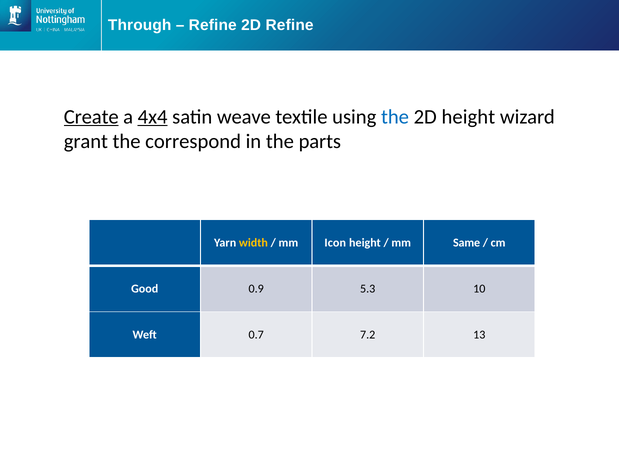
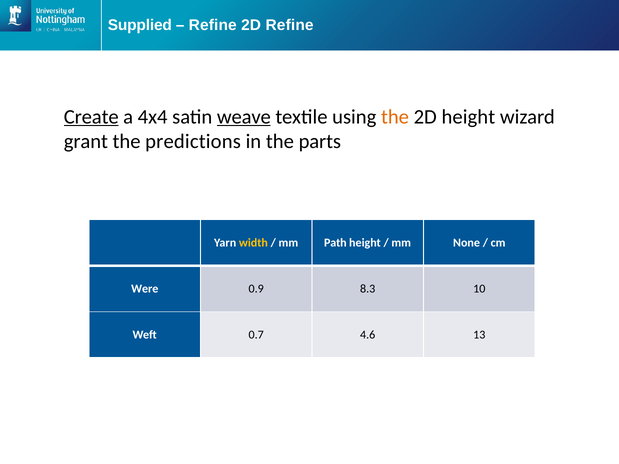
Through: Through -> Supplied (140, 25)
4x4 underline: present -> none (153, 117)
weave underline: none -> present (244, 117)
the colour: blue -> orange (395, 117)
correspond: correspond -> predictions (193, 142)
Icon: Icon -> Path (335, 243)
Same: Same -> None (467, 243)
Good: Good -> Were (145, 289)
5.3: 5.3 -> 8.3 (368, 289)
7.2: 7.2 -> 4.6 (368, 335)
